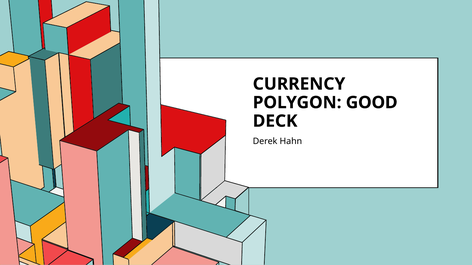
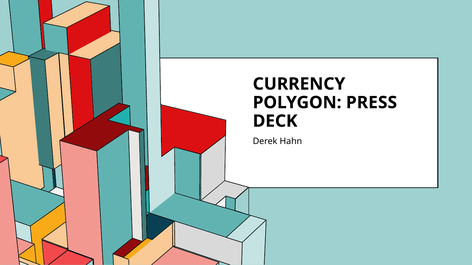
GOOD: GOOD -> PRESS (372, 103)
